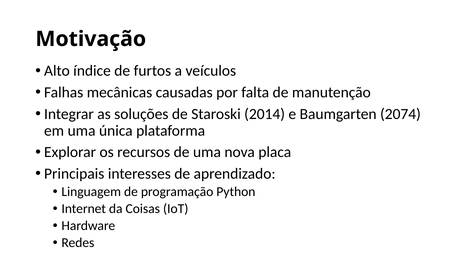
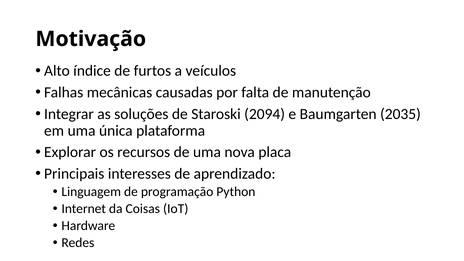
2014: 2014 -> 2094 (265, 114)
2074: 2074 -> 2035 (400, 114)
